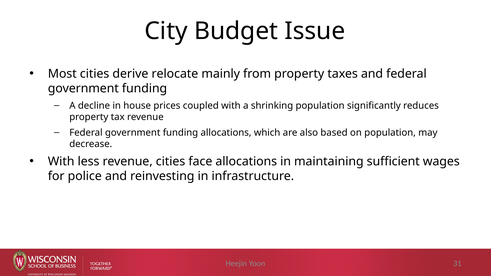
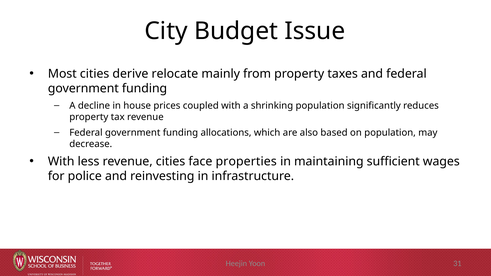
face allocations: allocations -> properties (246, 162)
